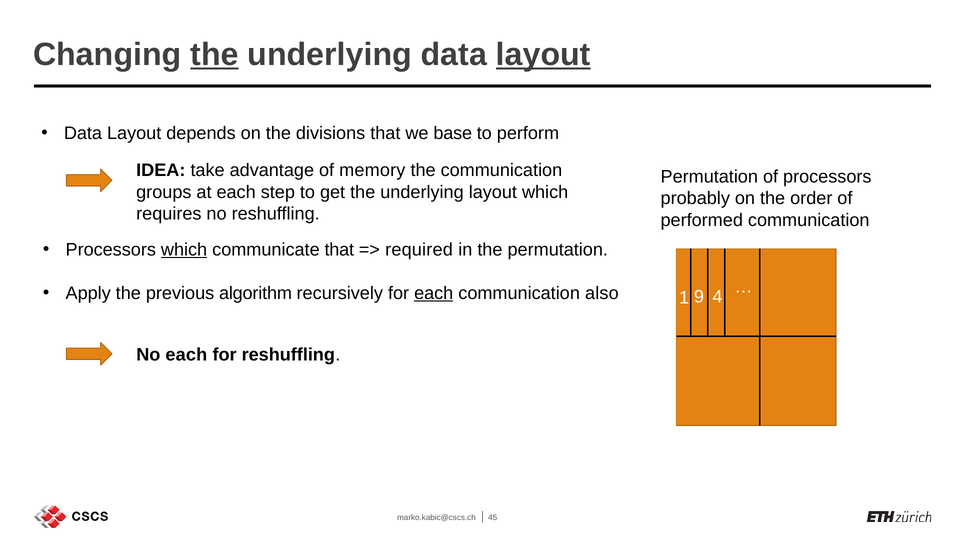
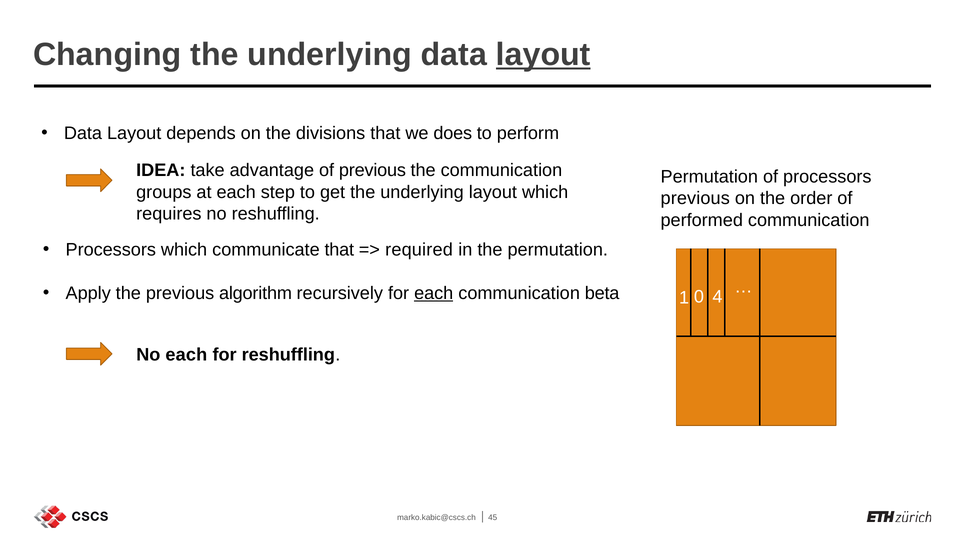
the underline: present -> none (214, 55)
base: base -> does (453, 133)
of memory: memory -> previous (372, 170)
probably: probably -> previous (695, 198)
which underline: present -> none (184, 250)
also: also -> beta (602, 293)
9: 9 -> 0 (699, 297)
